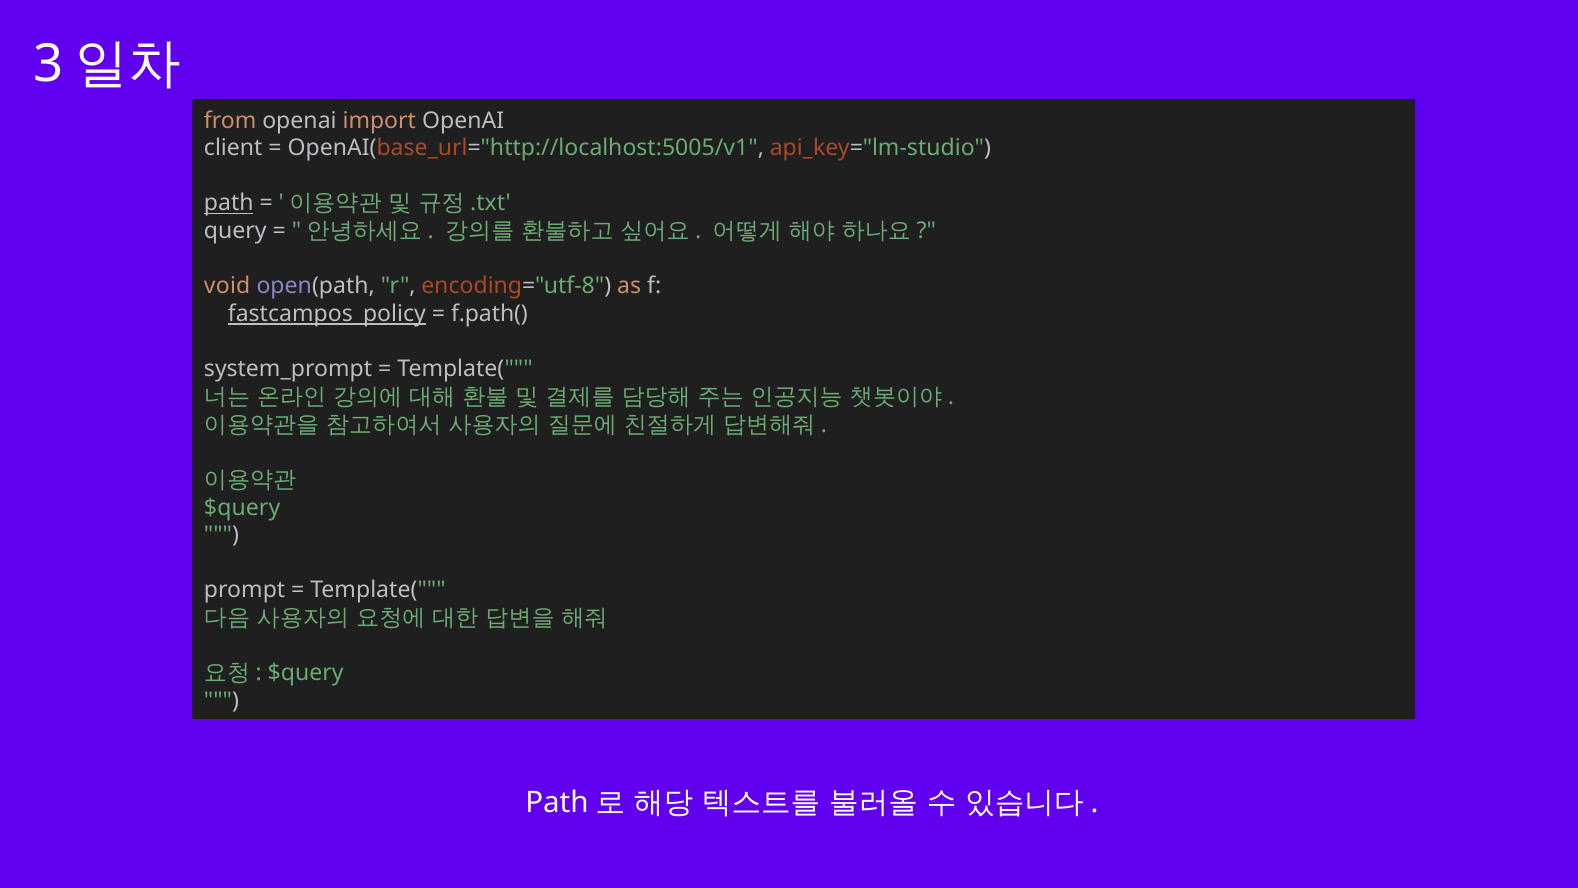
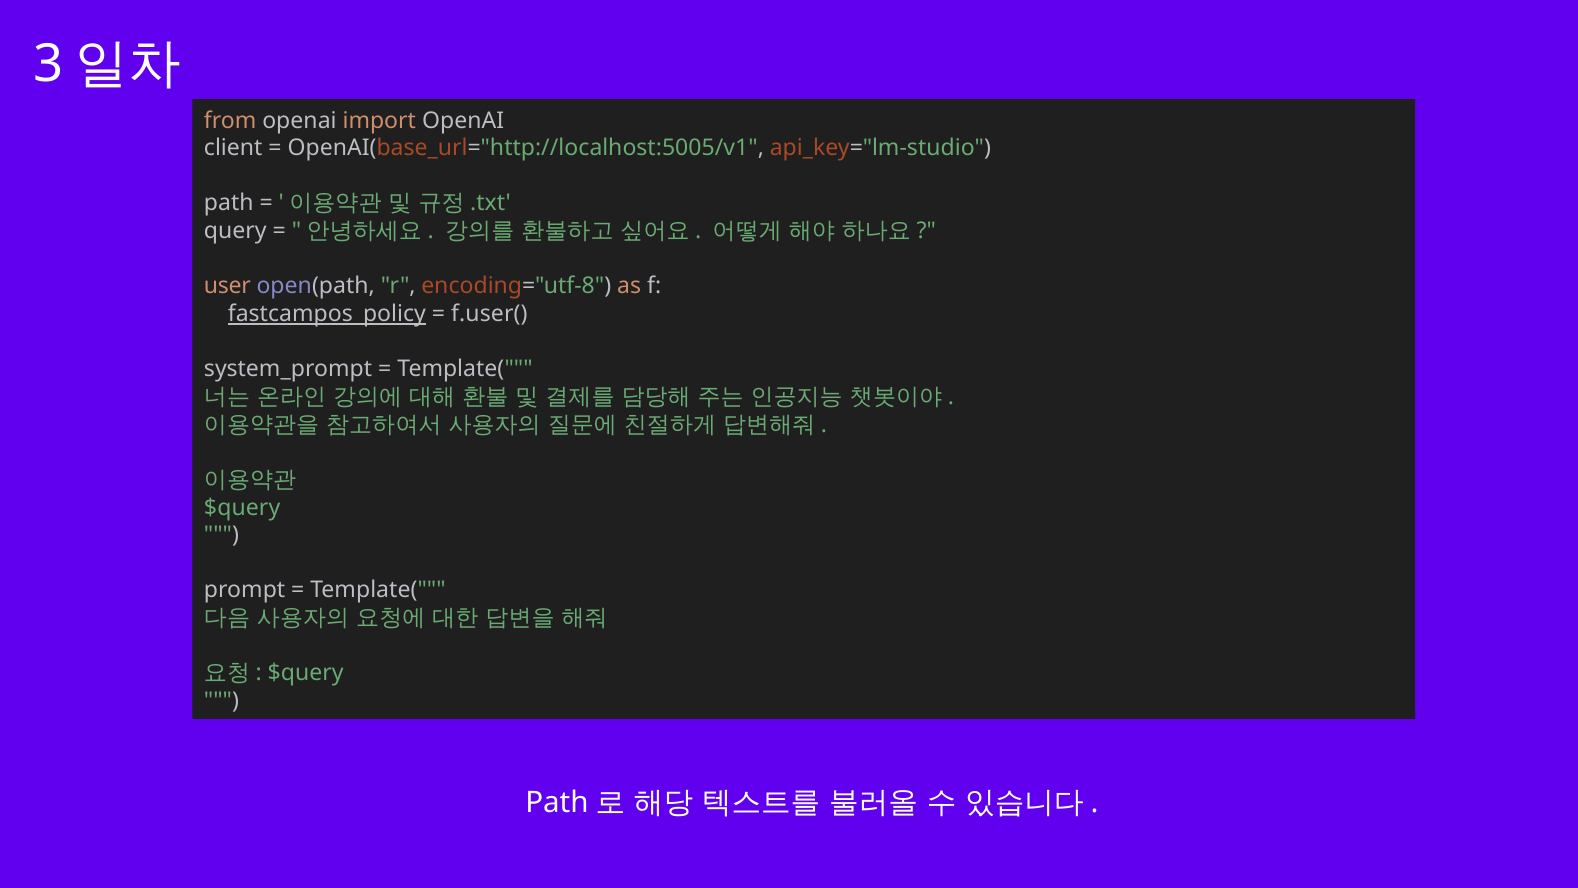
path underline: present -> none (229, 203)
void: void -> user (227, 286)
f.path(: f.path( -> f.user( (489, 314)
